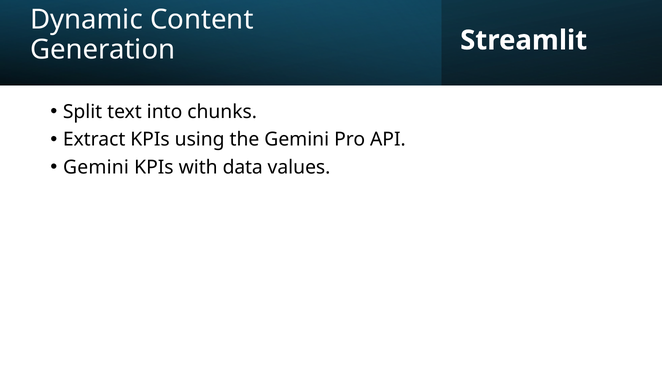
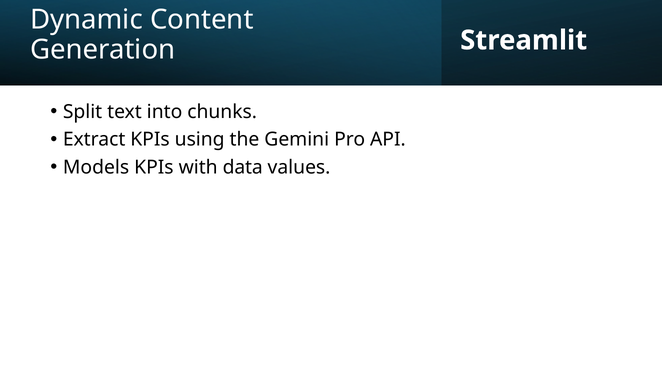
Gemini: Gemini -> Models (96, 167)
